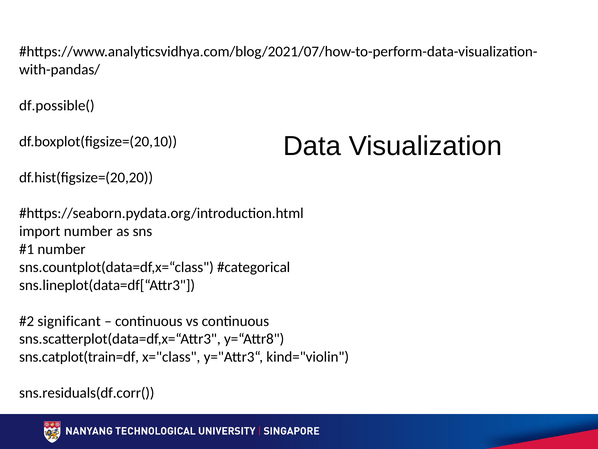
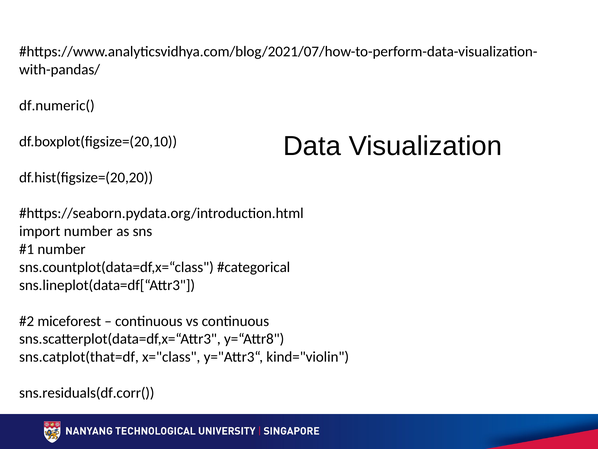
df.possible(: df.possible( -> df.numeric( (57, 105)
significant: significant -> miceforest (69, 321)
sns.catplot(train=df: sns.catplot(train=df -> sns.catplot(that=df (79, 357)
